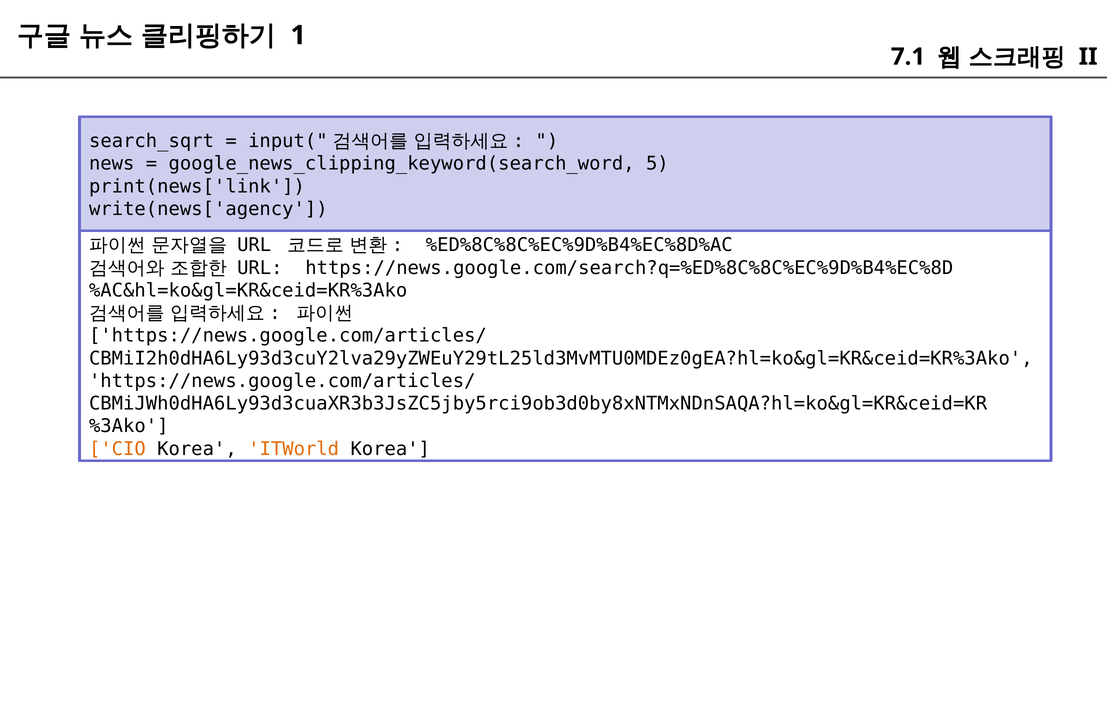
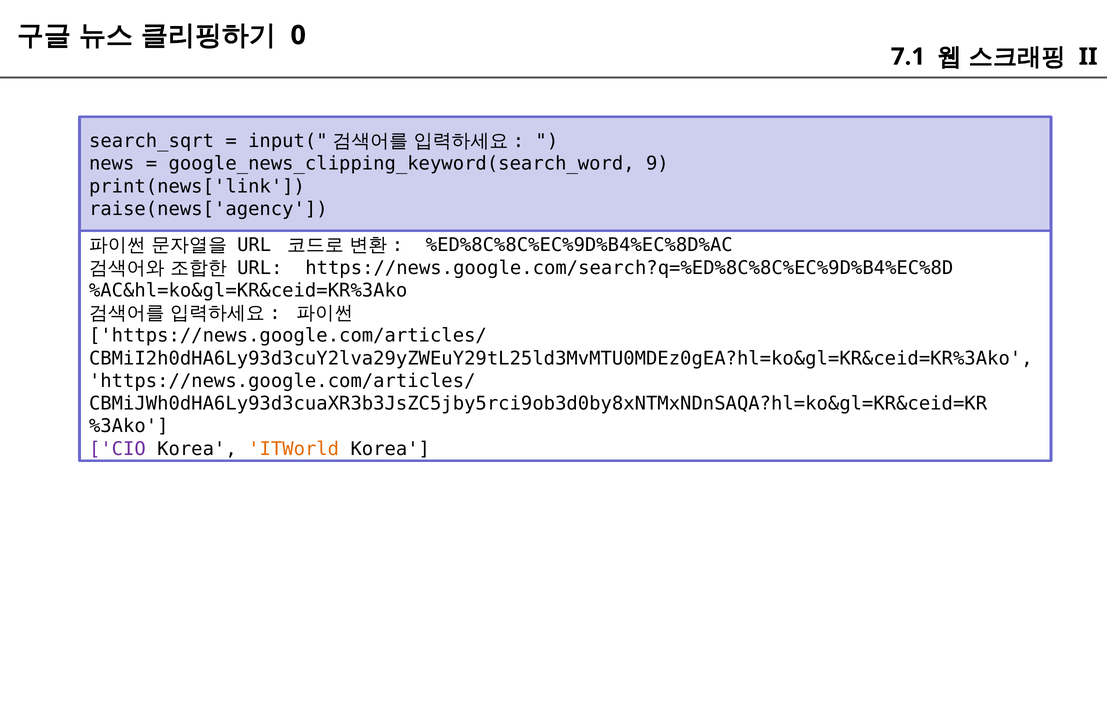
1: 1 -> 0 (298, 35)
5: 5 -> 9 (657, 164)
write(news['agency: write(news['agency -> raise(news['agency (208, 209)
CIO colour: orange -> purple (117, 449)
